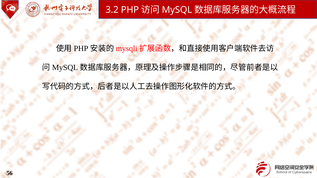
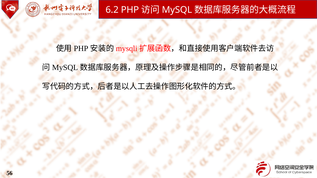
3.2: 3.2 -> 6.2 (112, 10)
